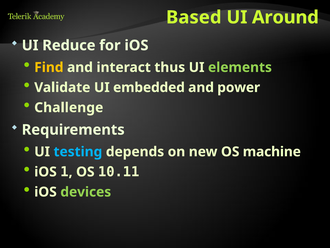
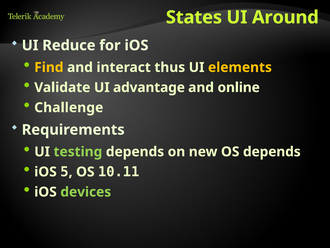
Based: Based -> States (194, 17)
elements colour: light green -> yellow (240, 67)
embedded: embedded -> advantage (149, 87)
power: power -> online (239, 87)
testing colour: light blue -> light green (78, 151)
OS machine: machine -> depends (272, 151)
1: 1 -> 5 (65, 172)
